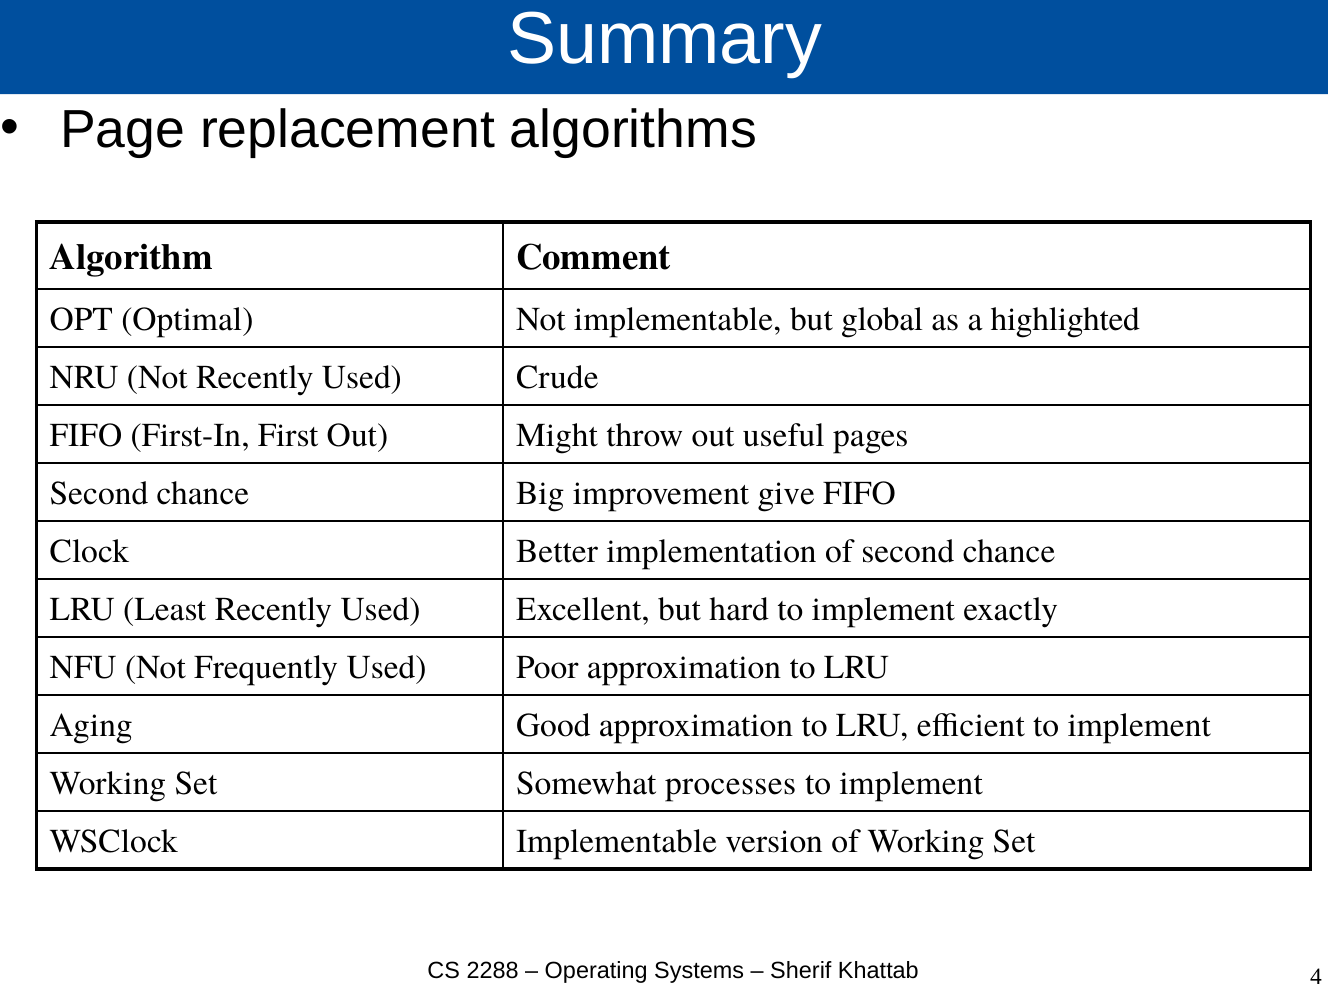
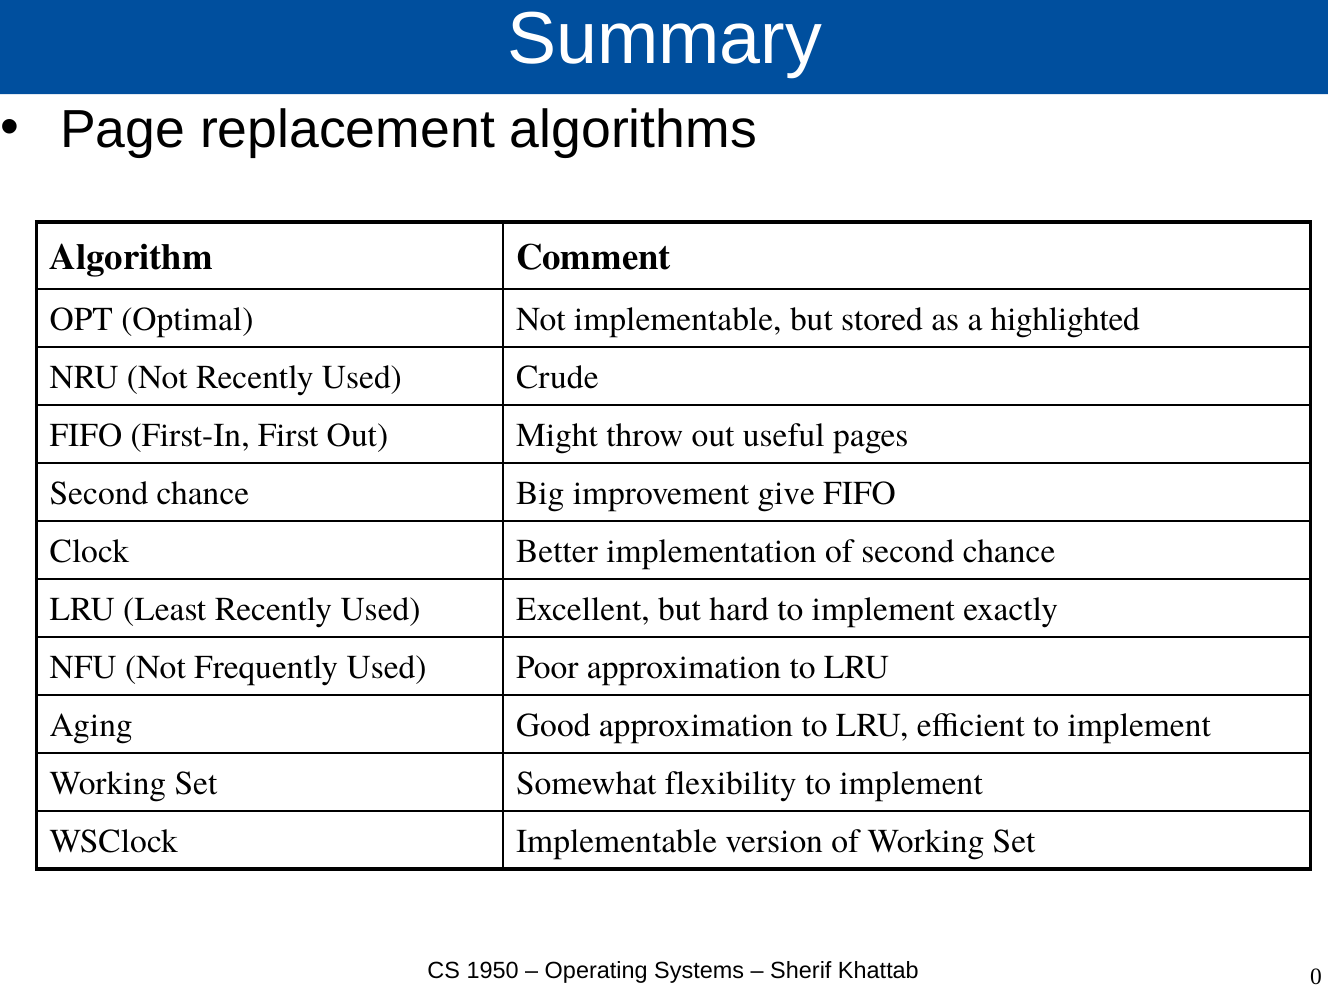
global: global -> stored (882, 320)
processes: processes -> flexibility (731, 784)
2288: 2288 -> 1950 (493, 970)
4: 4 -> 0 (1316, 977)
